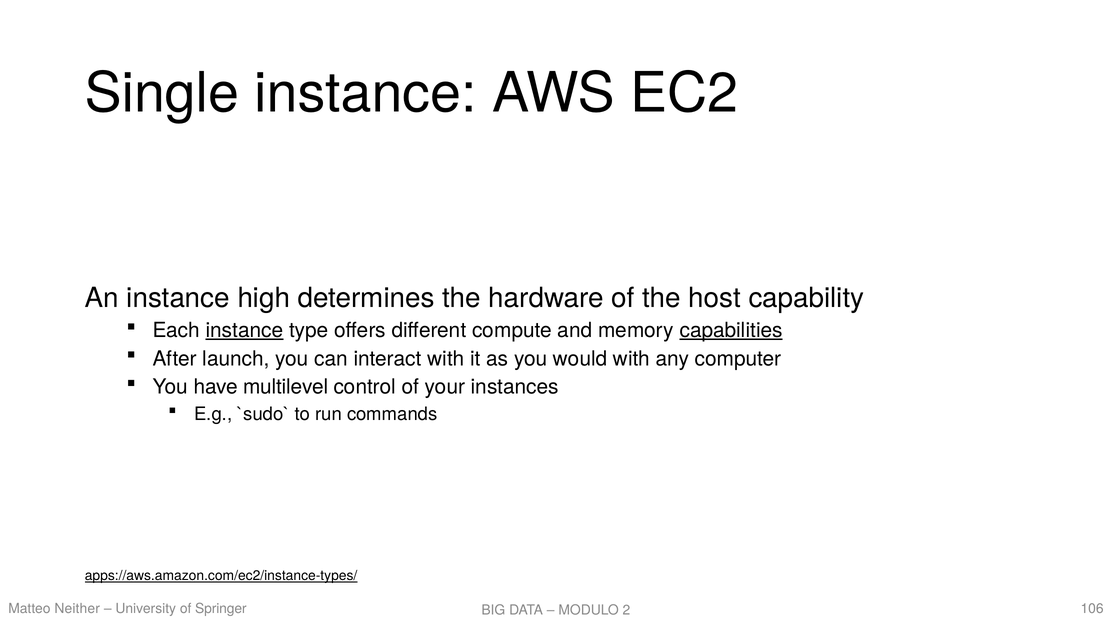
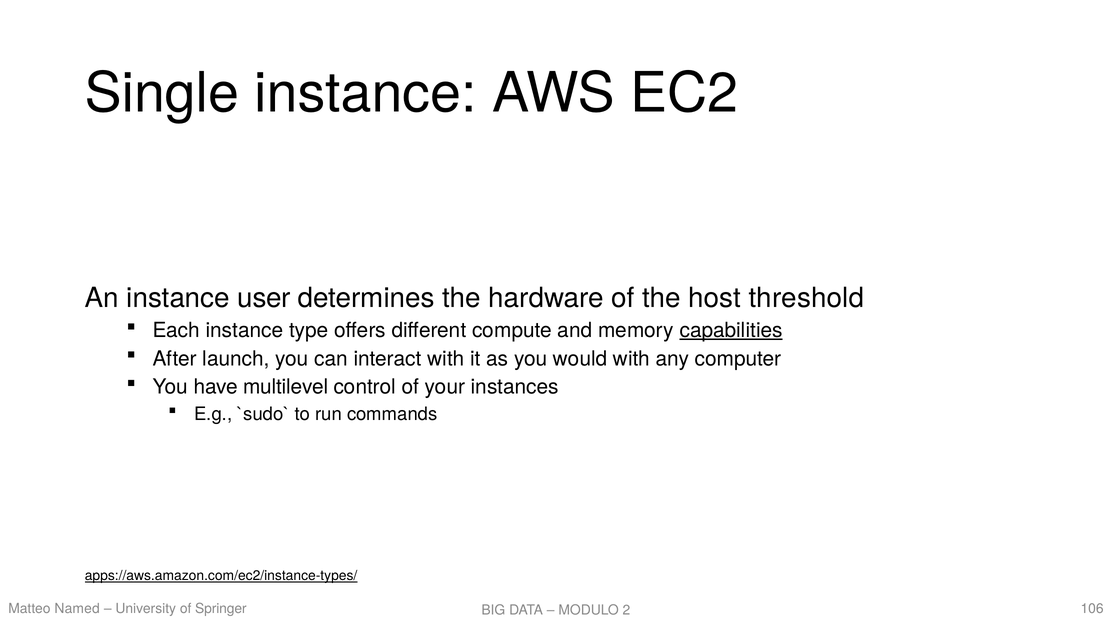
high: high -> user (264, 298)
capability: capability -> threshold (806, 298)
instance underline: present -> none (245, 330)
Neither: Neither -> Named (77, 608)
